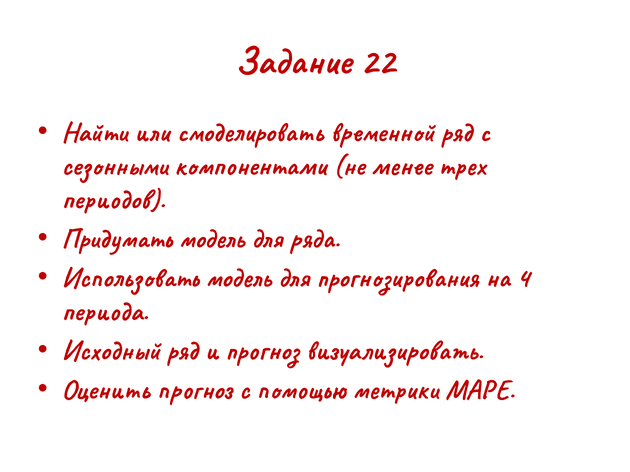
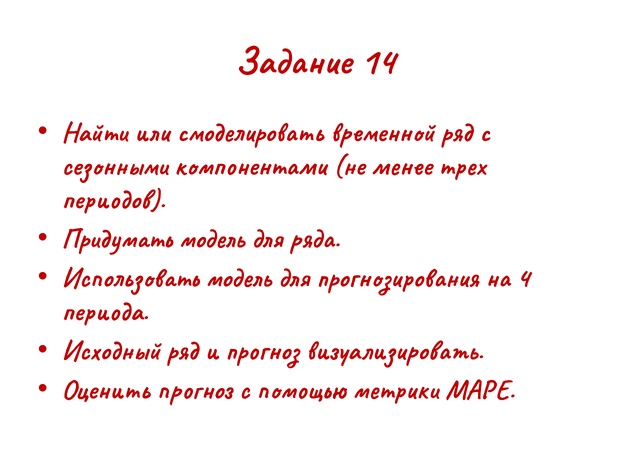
22: 22 -> 14 (377, 61)
